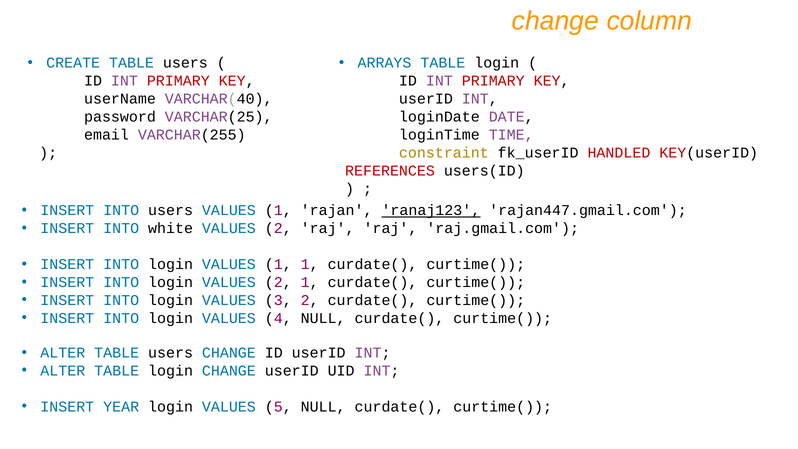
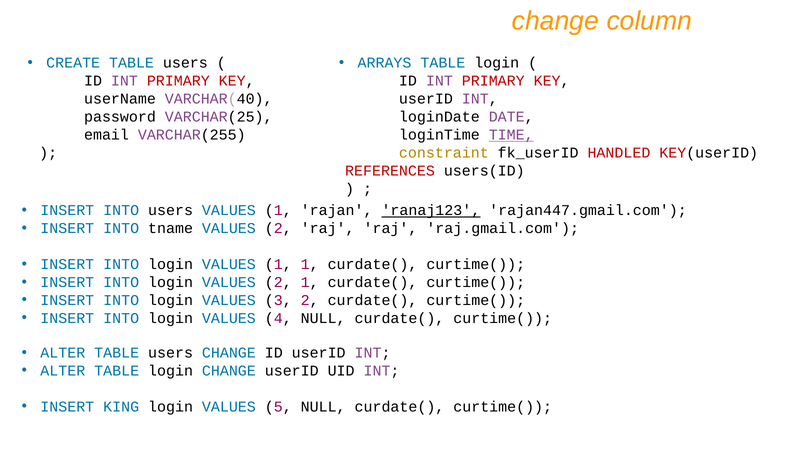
TIME underline: none -> present (511, 135)
white: white -> tname (171, 228)
YEAR: YEAR -> KING (121, 406)
